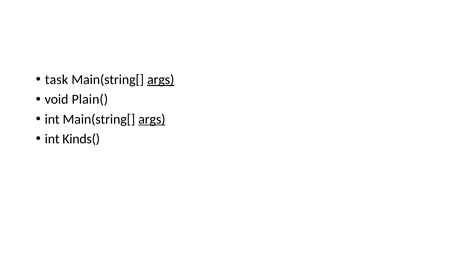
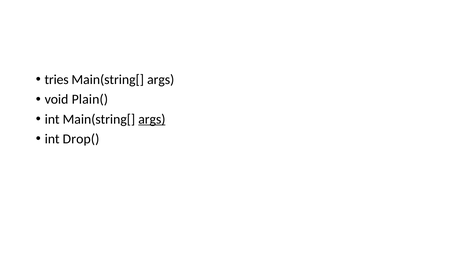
task: task -> tries (57, 80)
args underline: present -> none (161, 80)
Kinds(: Kinds( -> Drop( (81, 139)
